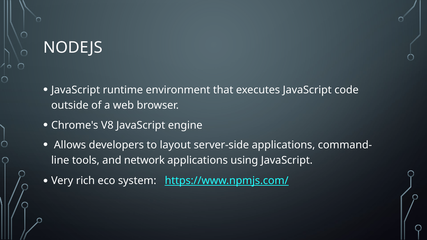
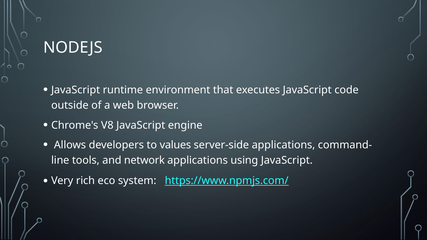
layout: layout -> values (175, 145)
